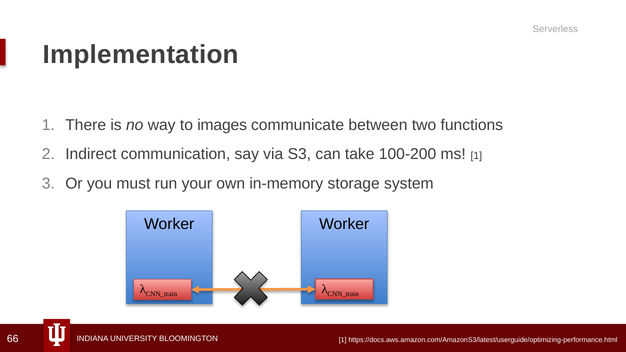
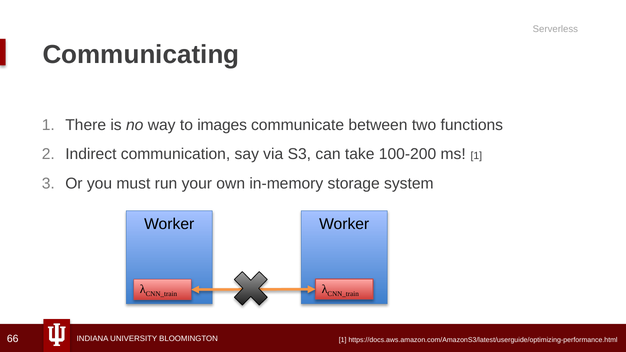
Implementation: Implementation -> Communicating (141, 55)
